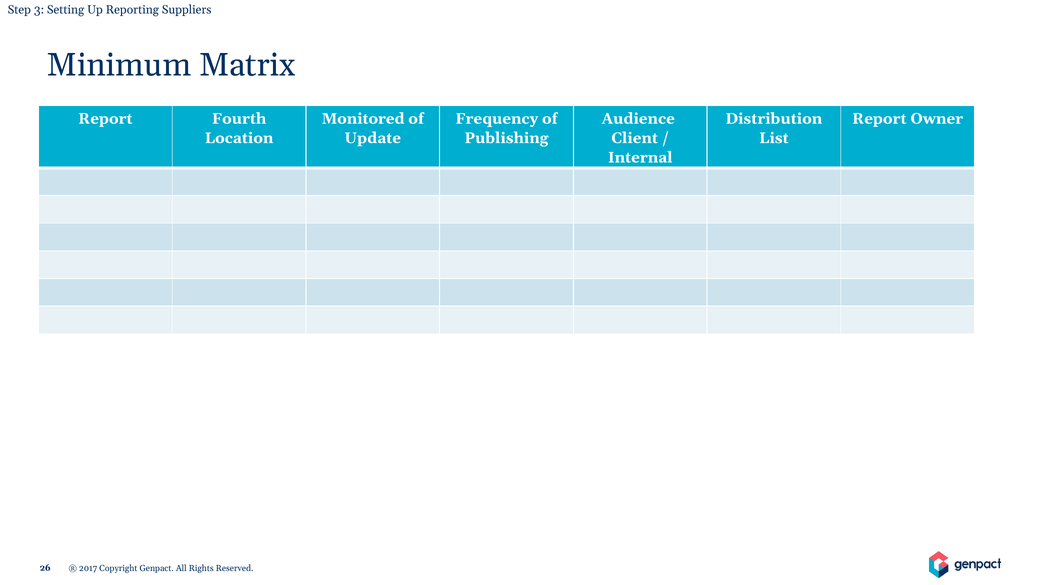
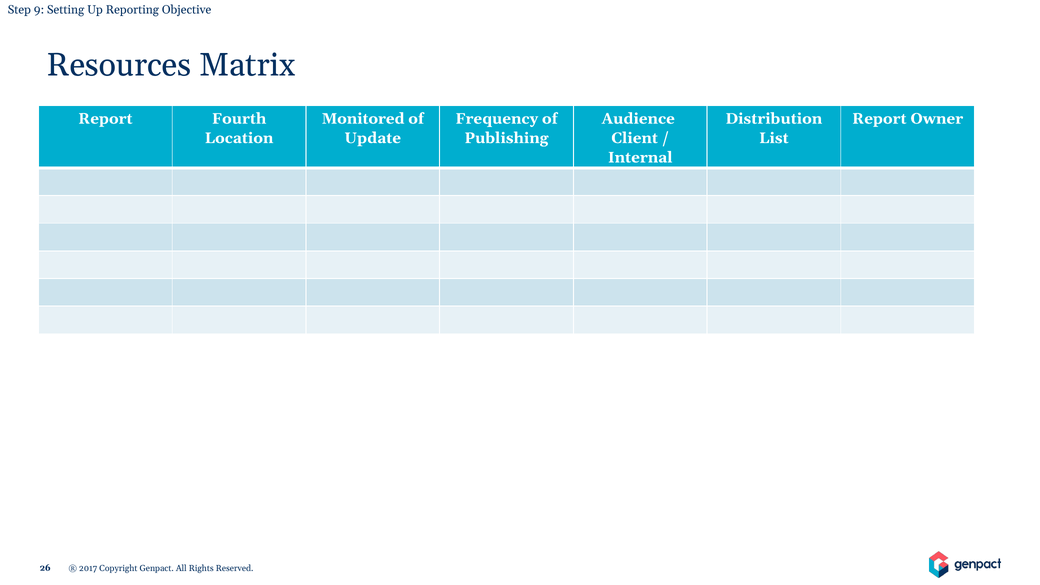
3: 3 -> 9 (39, 10)
Suppliers: Suppliers -> Objective (187, 10)
Minimum: Minimum -> Resources (119, 65)
